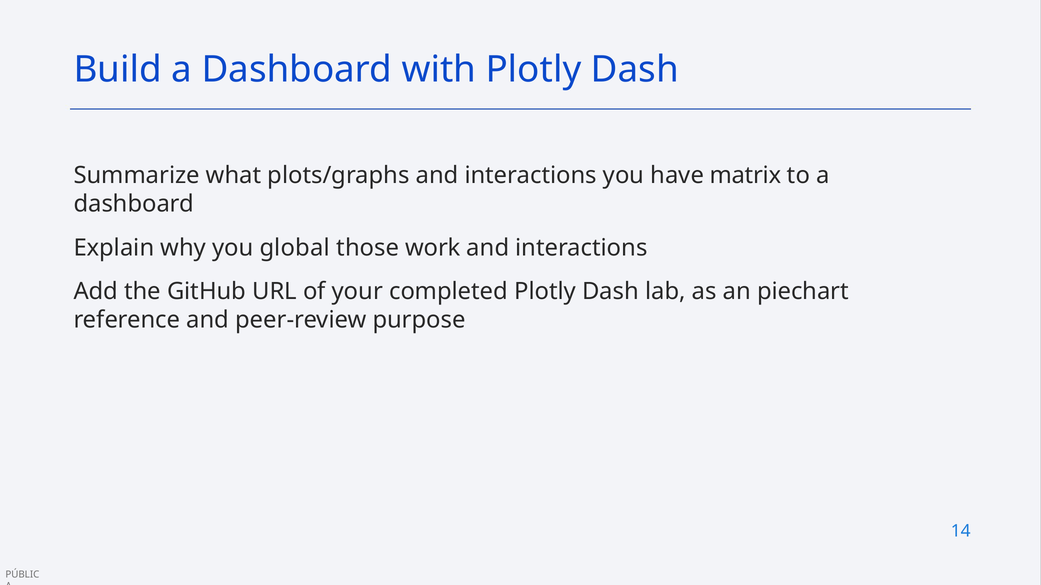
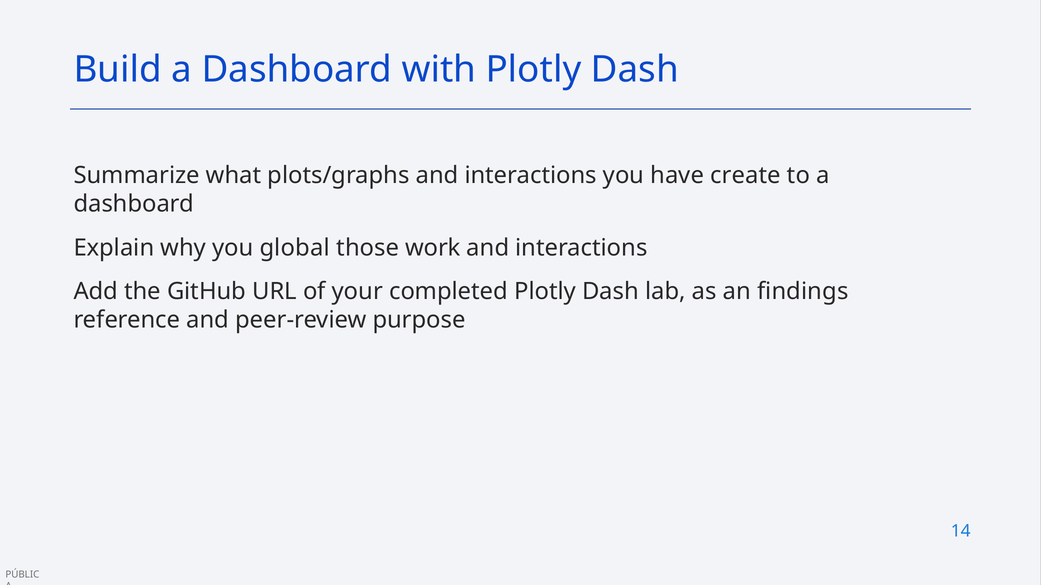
matrix: matrix -> create (745, 176)
piechart: piechart -> findings (803, 292)
